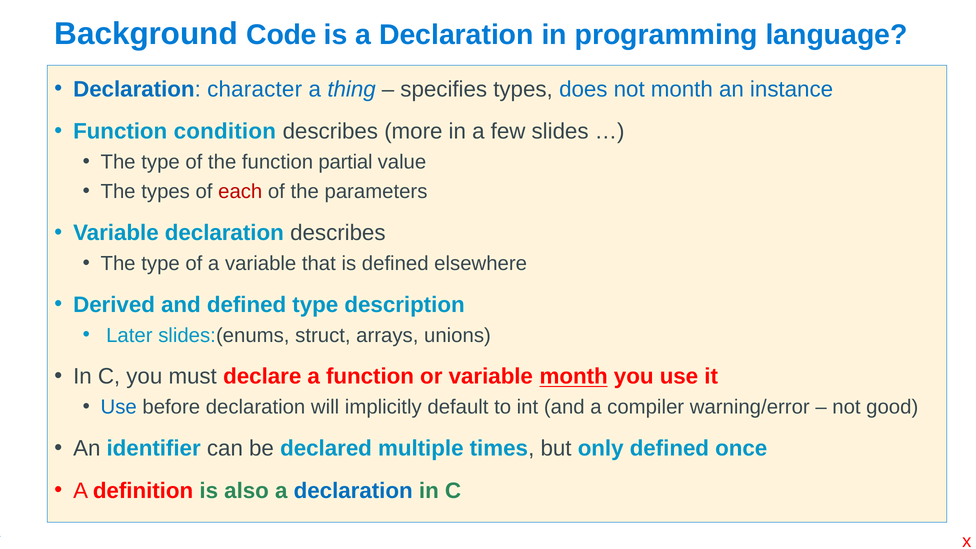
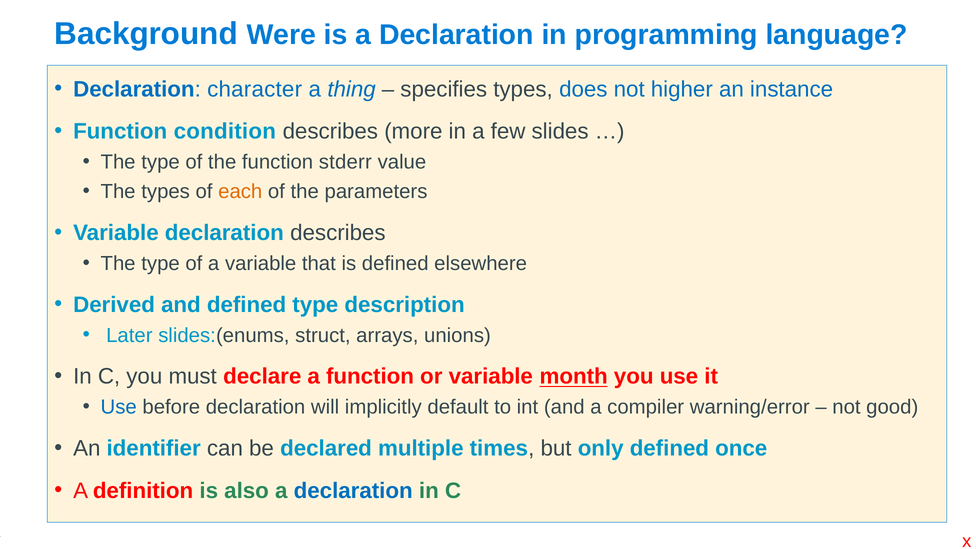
Code: Code -> Were (281, 35)
not month: month -> higher (682, 89)
partial: partial -> stderr (345, 162)
each colour: red -> orange (240, 192)
